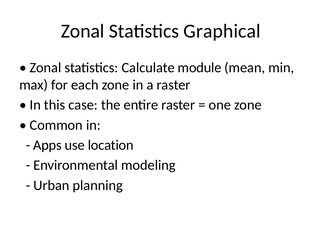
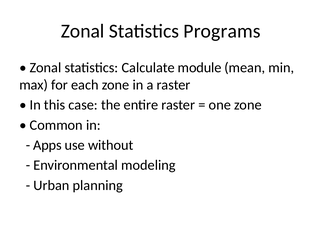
Graphical: Graphical -> Programs (222, 31)
location: location -> without (111, 145)
